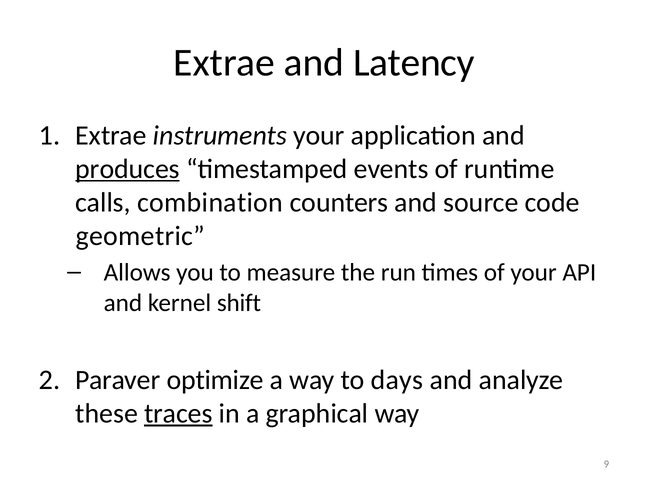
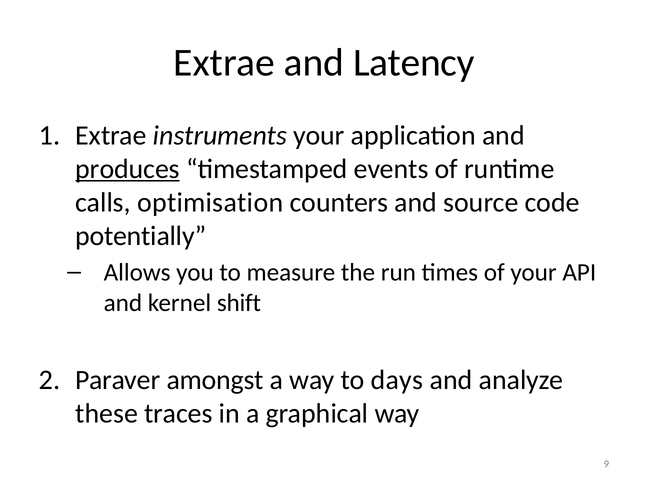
combination: combination -> optimisation (210, 202)
geometric: geometric -> potentially (141, 236)
optimize: optimize -> amongst (215, 380)
traces underline: present -> none (178, 413)
